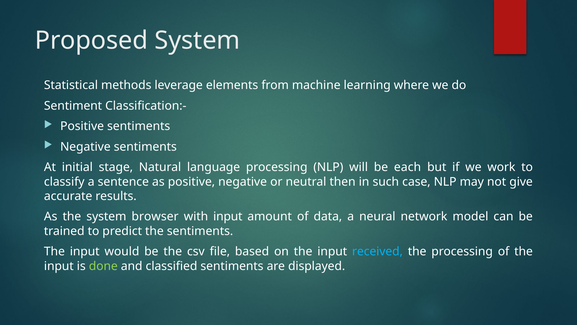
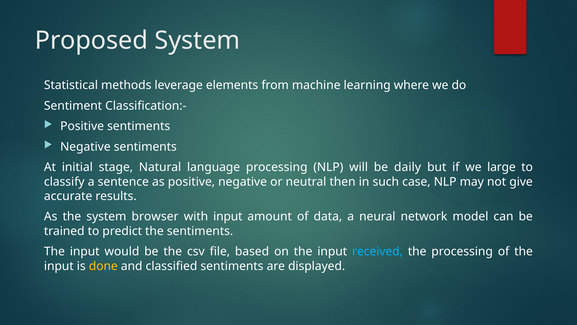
each: each -> daily (408, 167)
work: work -> large (501, 167)
done colour: light green -> yellow (103, 266)
